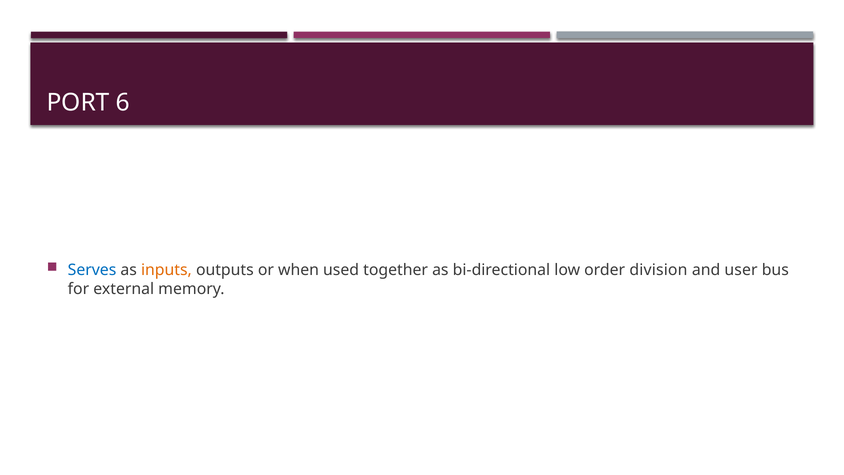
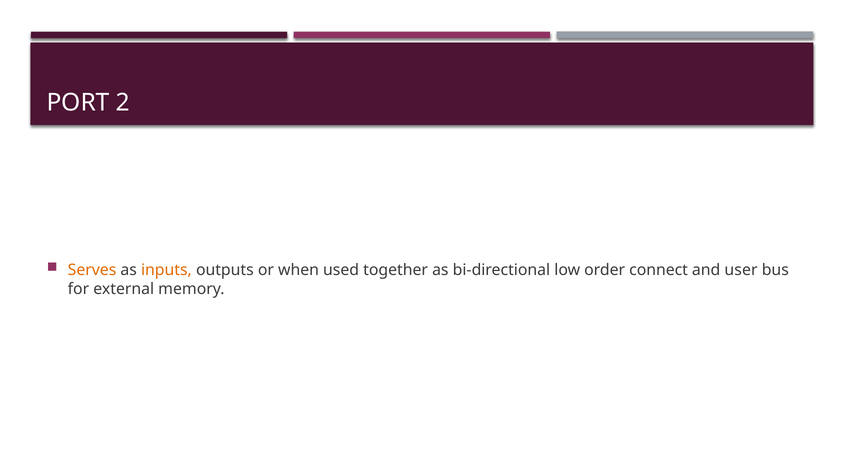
6: 6 -> 2 (123, 103)
Serves colour: blue -> orange (92, 270)
division: division -> connect (659, 270)
